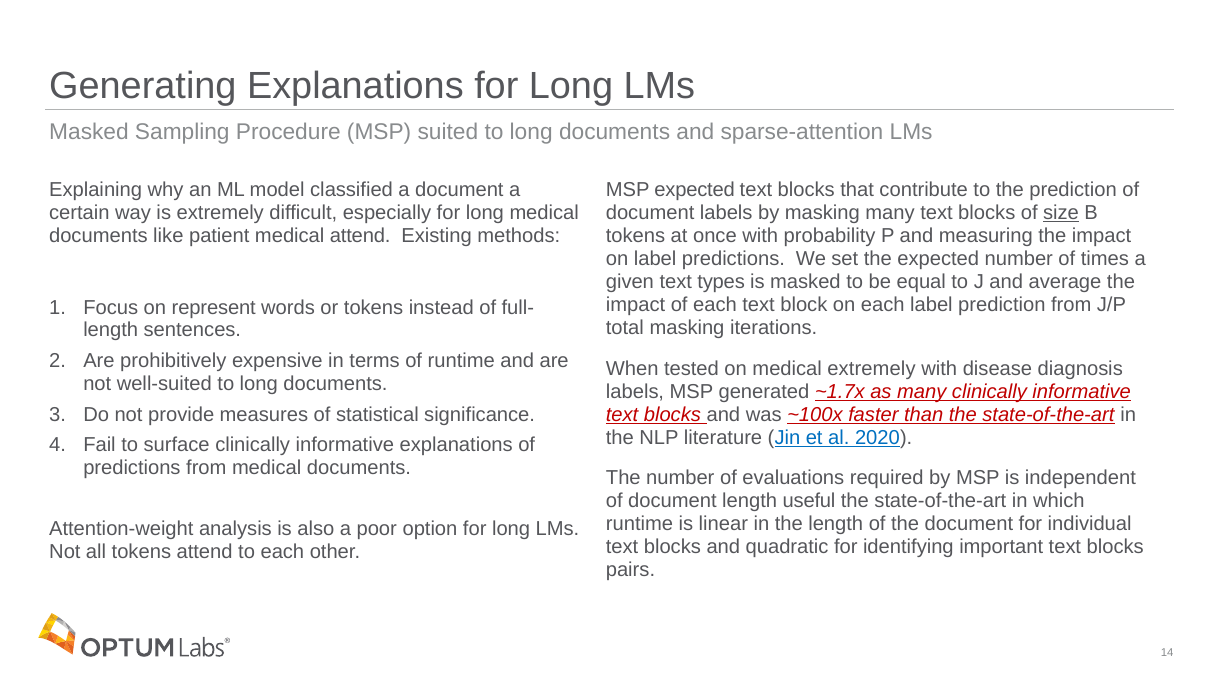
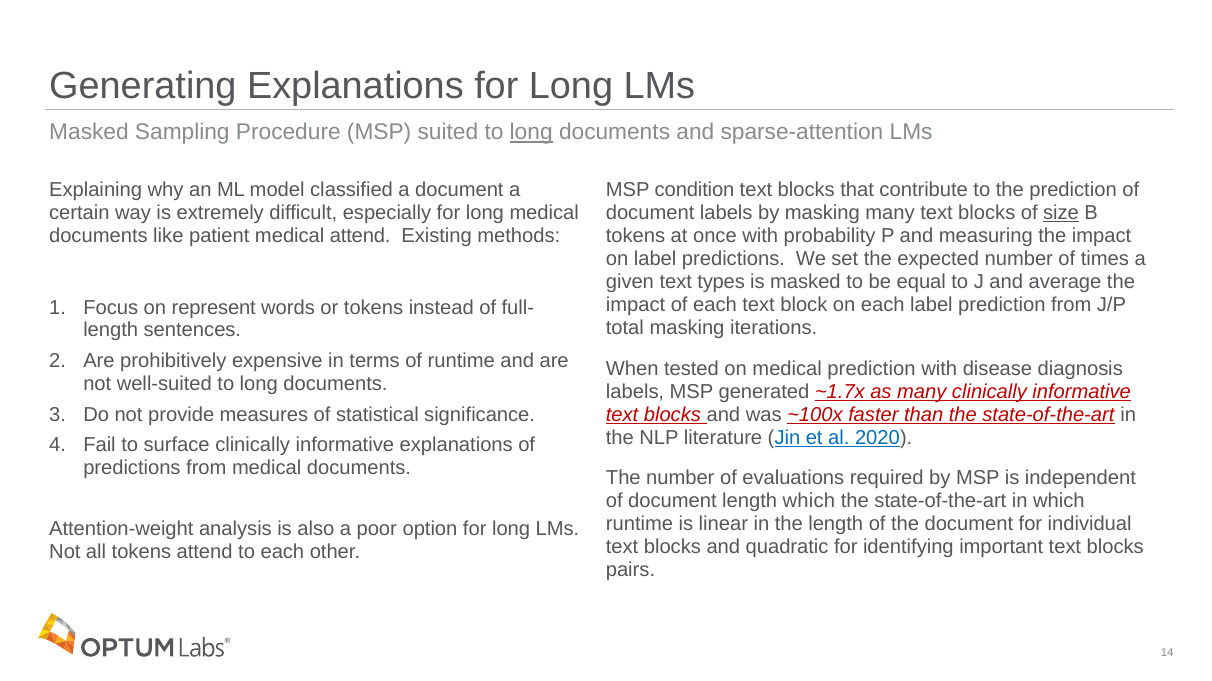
long underline: none -> present (531, 132)
MSP expected: expected -> condition (695, 190)
medical extremely: extremely -> prediction (872, 369)
length useful: useful -> which (809, 502)
